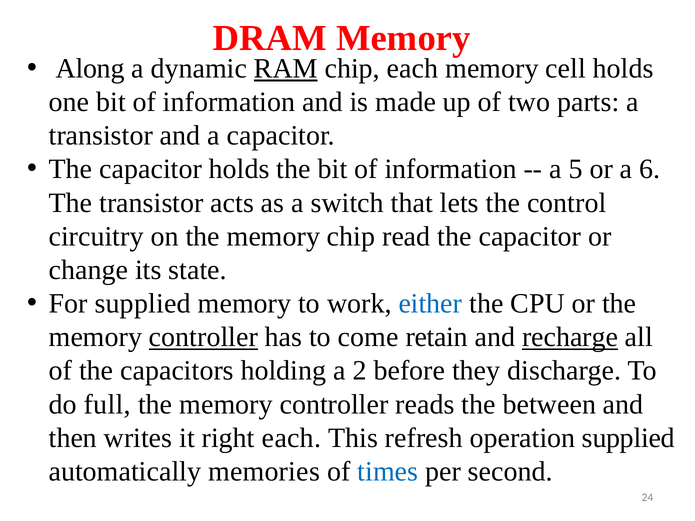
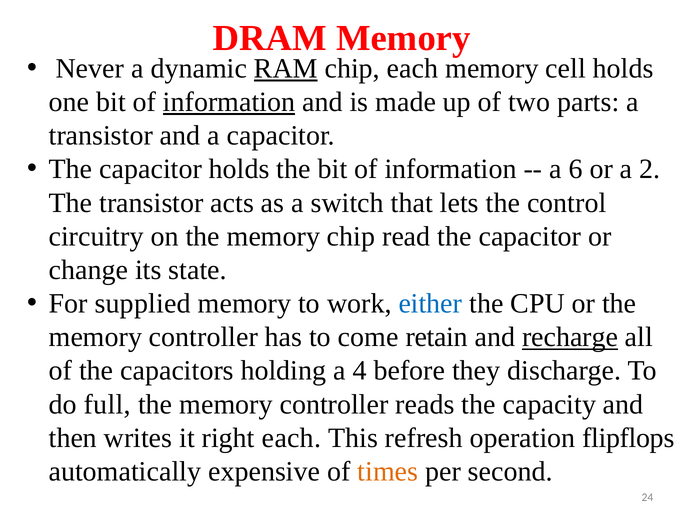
Along: Along -> Never (90, 68)
information underline: none -> present (229, 102)
5: 5 -> 6 (576, 169)
6: 6 -> 2 (650, 169)
controller underline: present -> none (203, 337)
2: 2 -> 4 (360, 371)
between: between -> capacity (549, 404)
operation supplied: supplied -> flipflops (628, 438)
memories: memories -> expensive (264, 472)
times colour: blue -> orange (388, 472)
